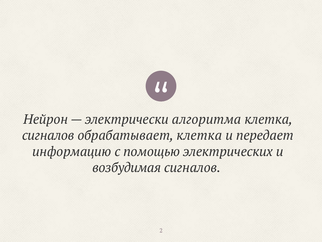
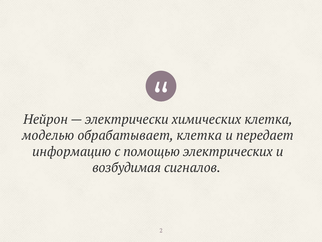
алгоритма: алгоритма -> химических (207, 119)
сигналов: сигналов -> моделью (48, 135)
